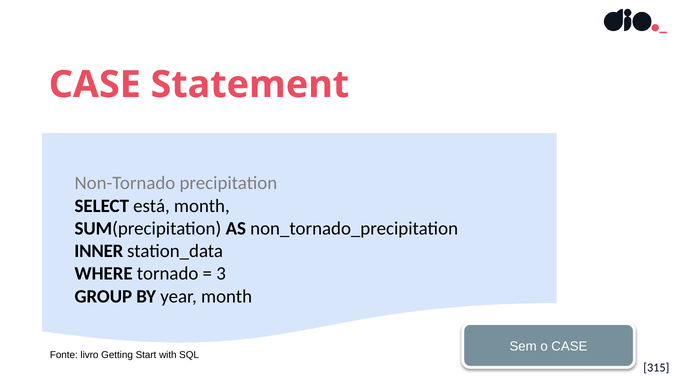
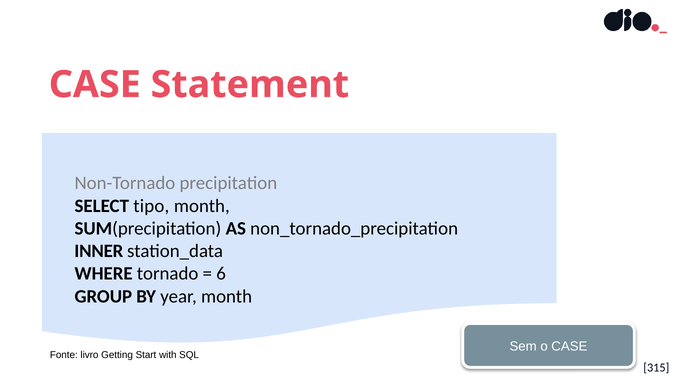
está: está -> tipo (151, 206)
3: 3 -> 6 (221, 274)
